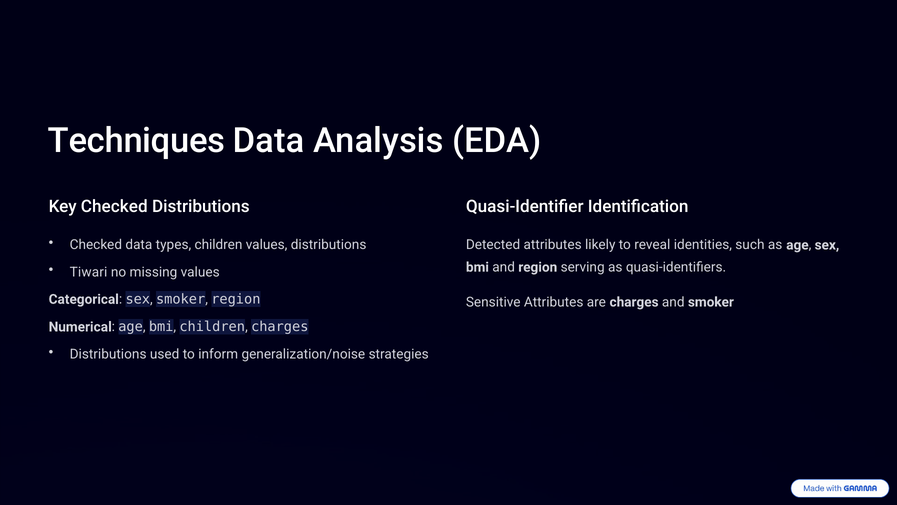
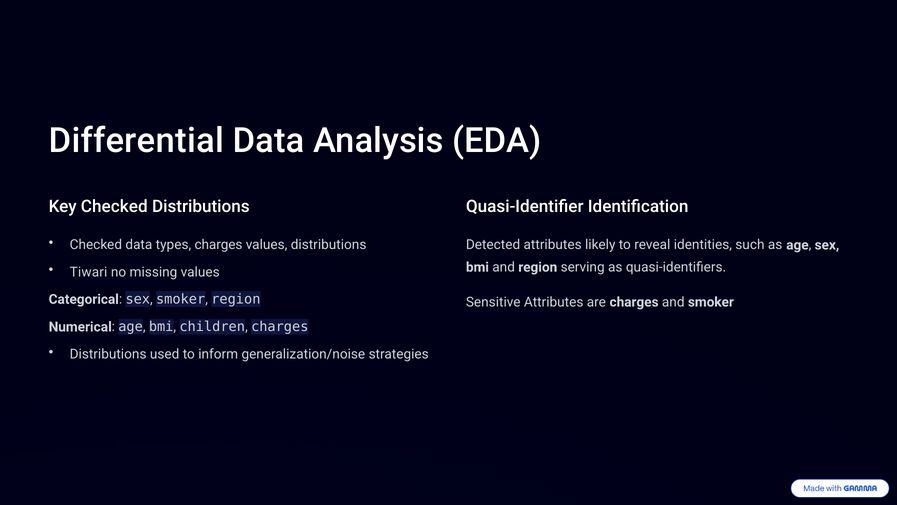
Techniques: Techniques -> Differential (136, 141)
types children: children -> charges (219, 245)
